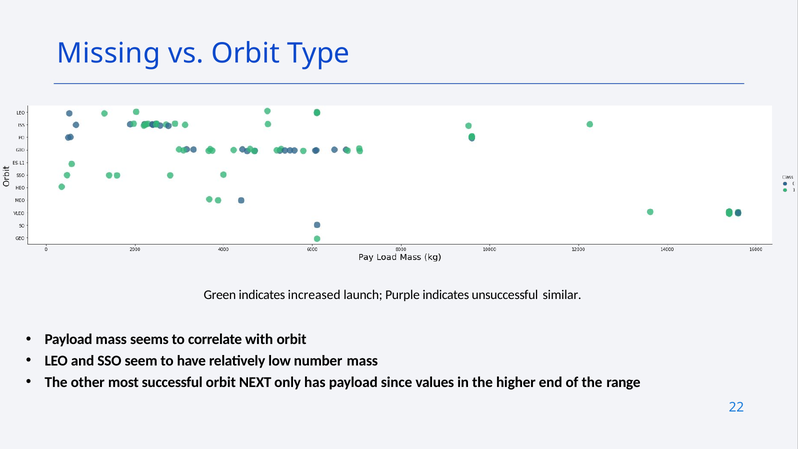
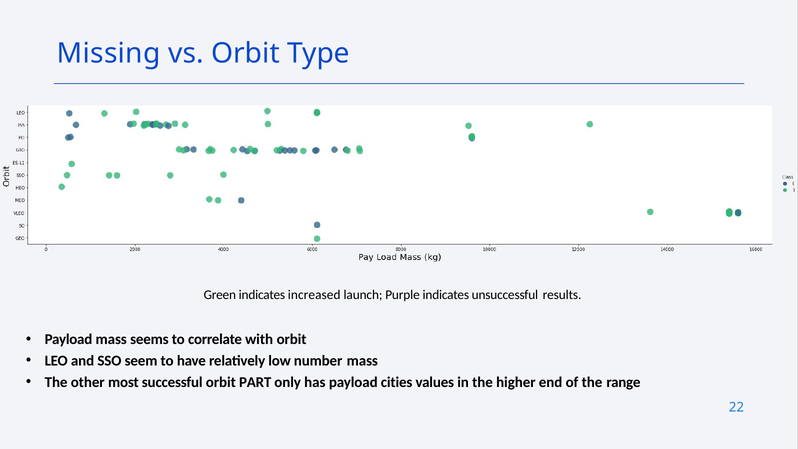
similar: similar -> results (562, 295)
NEXT: NEXT -> PART (255, 382)
since: since -> cities (397, 382)
